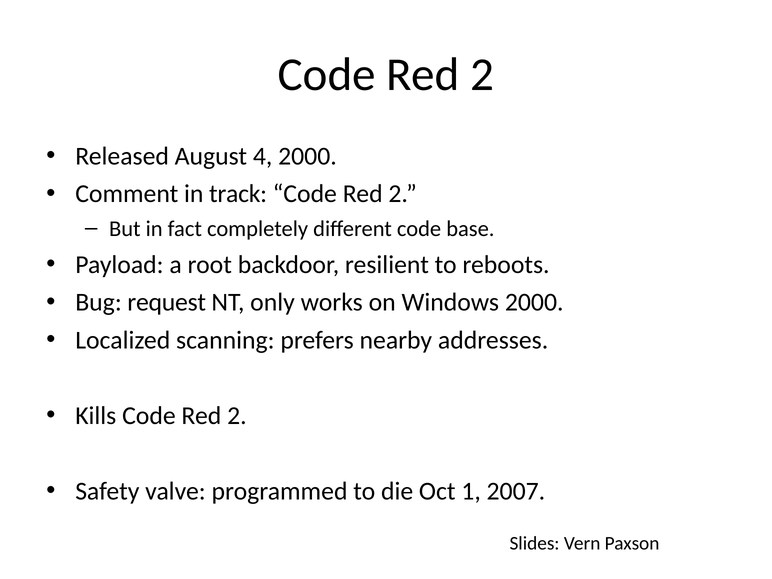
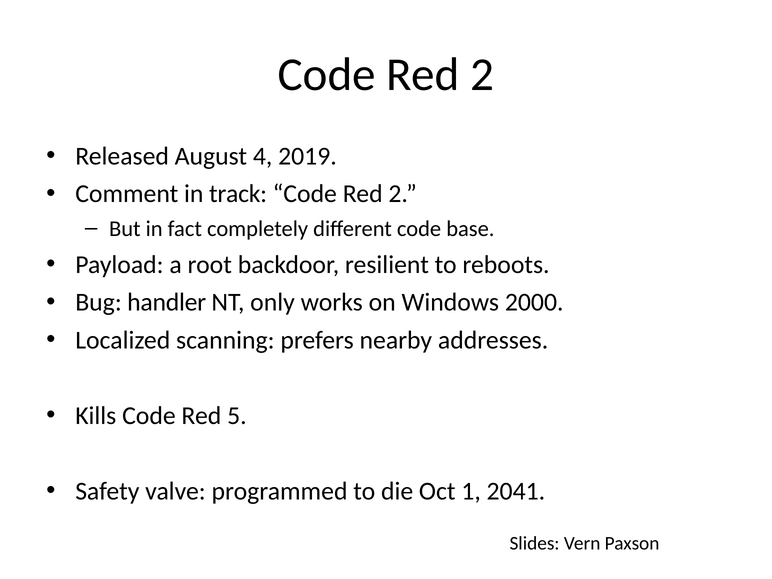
4 2000: 2000 -> 2019 (307, 156)
request: request -> handler (167, 302)
Kills Code Red 2: 2 -> 5 (237, 416)
2007: 2007 -> 2041 (516, 491)
